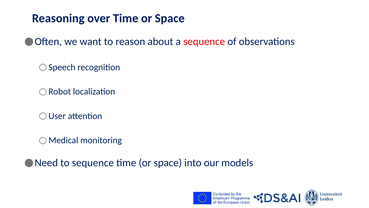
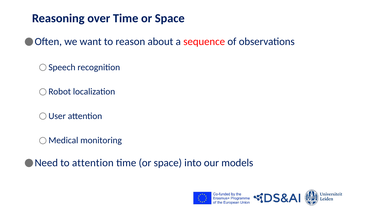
to sequence: sequence -> attention (93, 162)
